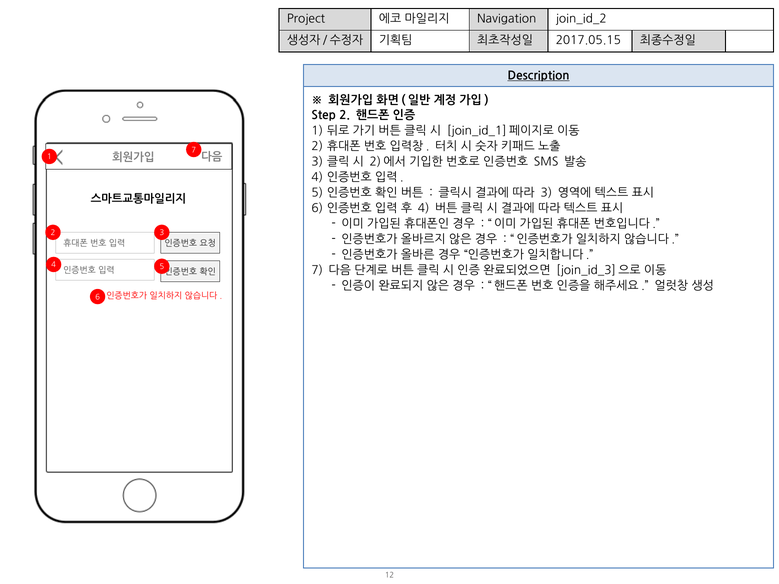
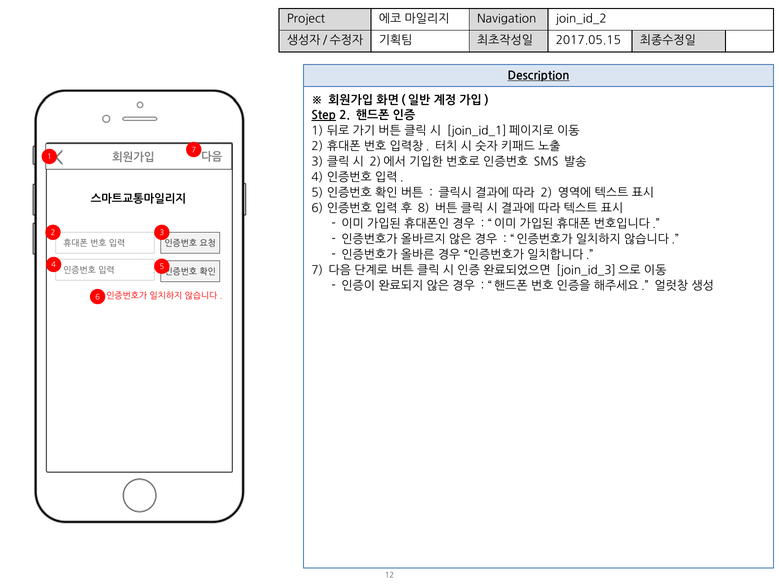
Step underline: none -> present (324, 115)
3: 3 -> 2 (546, 193)
4: 4 -> 8 (424, 209)
